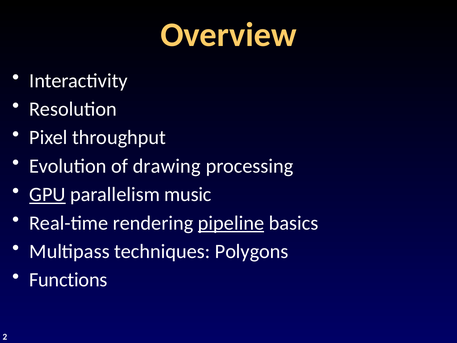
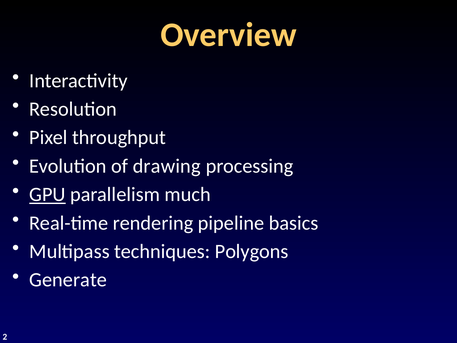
music: music -> much (188, 194)
pipeline underline: present -> none (231, 223)
Functions: Functions -> Generate (68, 280)
